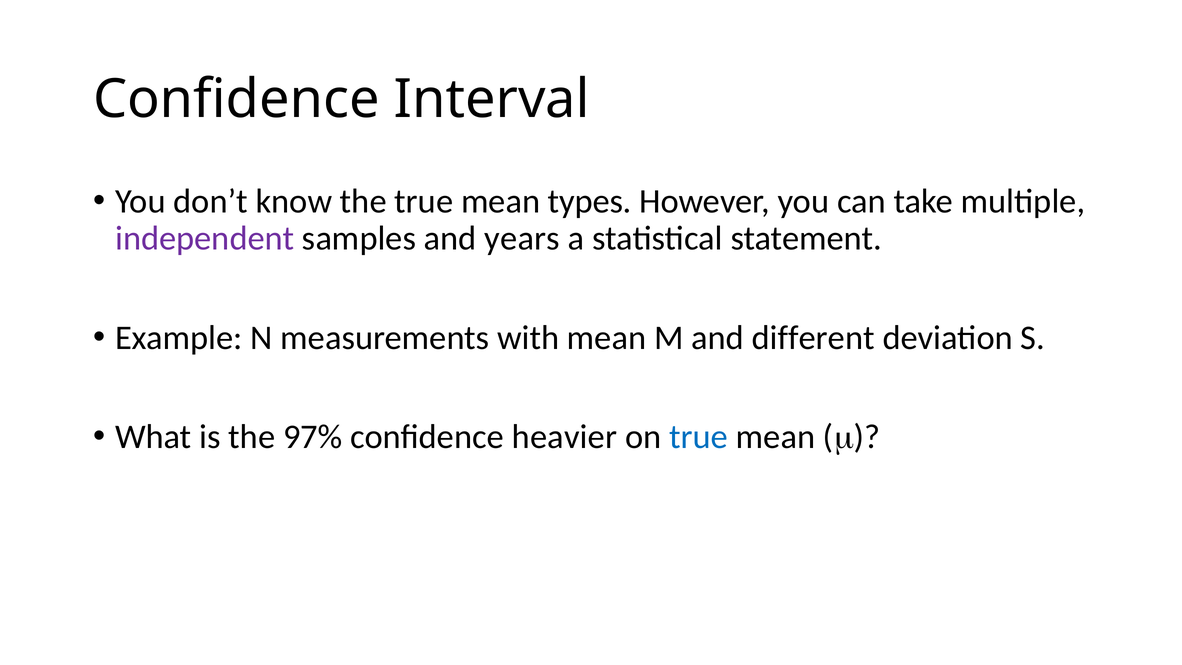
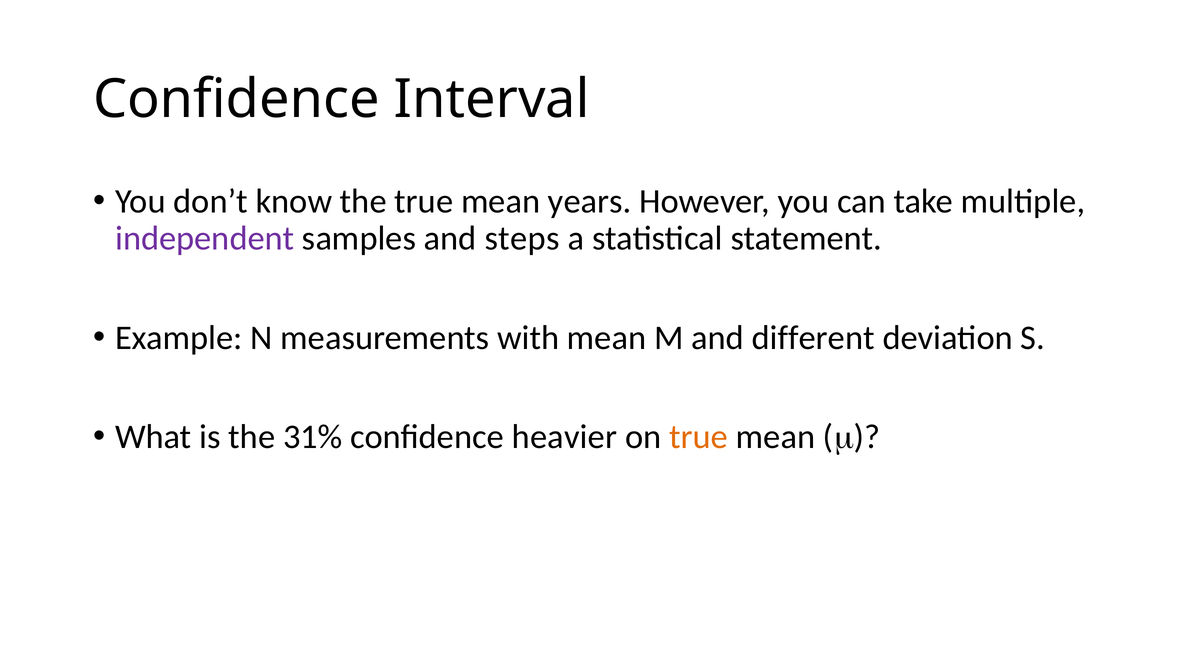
types: types -> years (590, 201)
years: years -> steps (522, 239)
97%: 97% -> 31% (313, 437)
true colour: blue -> orange (699, 437)
